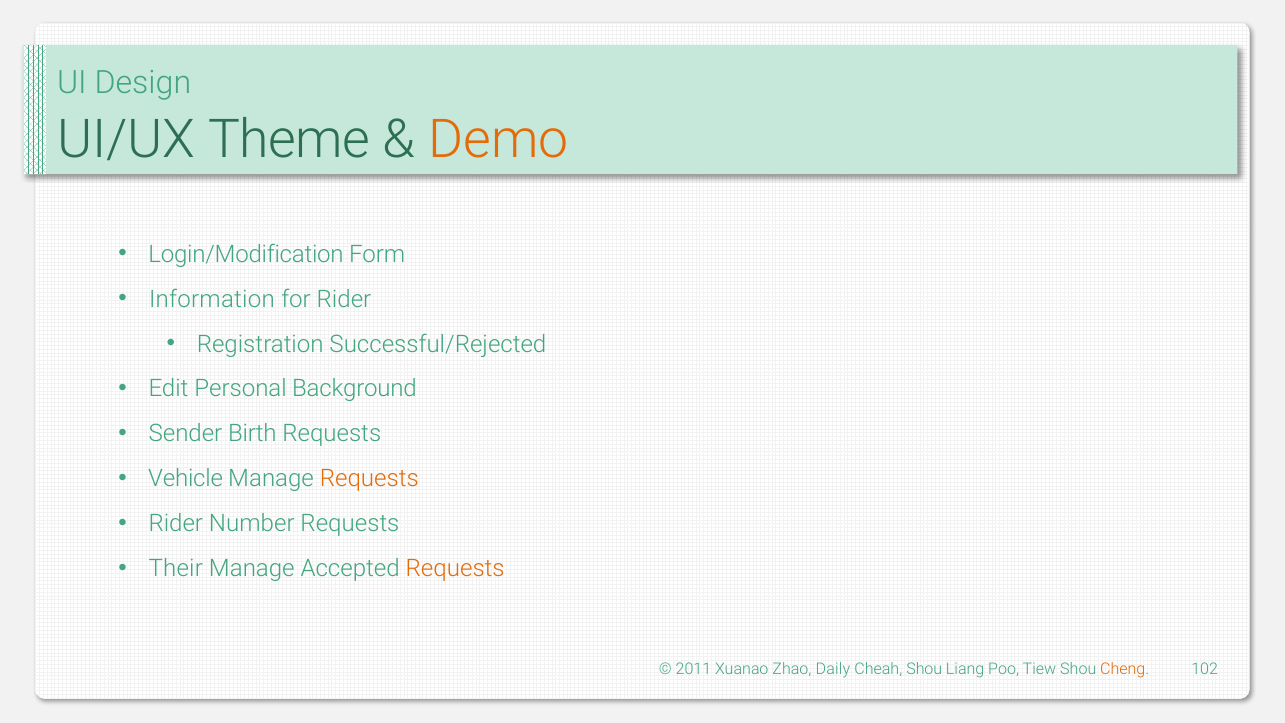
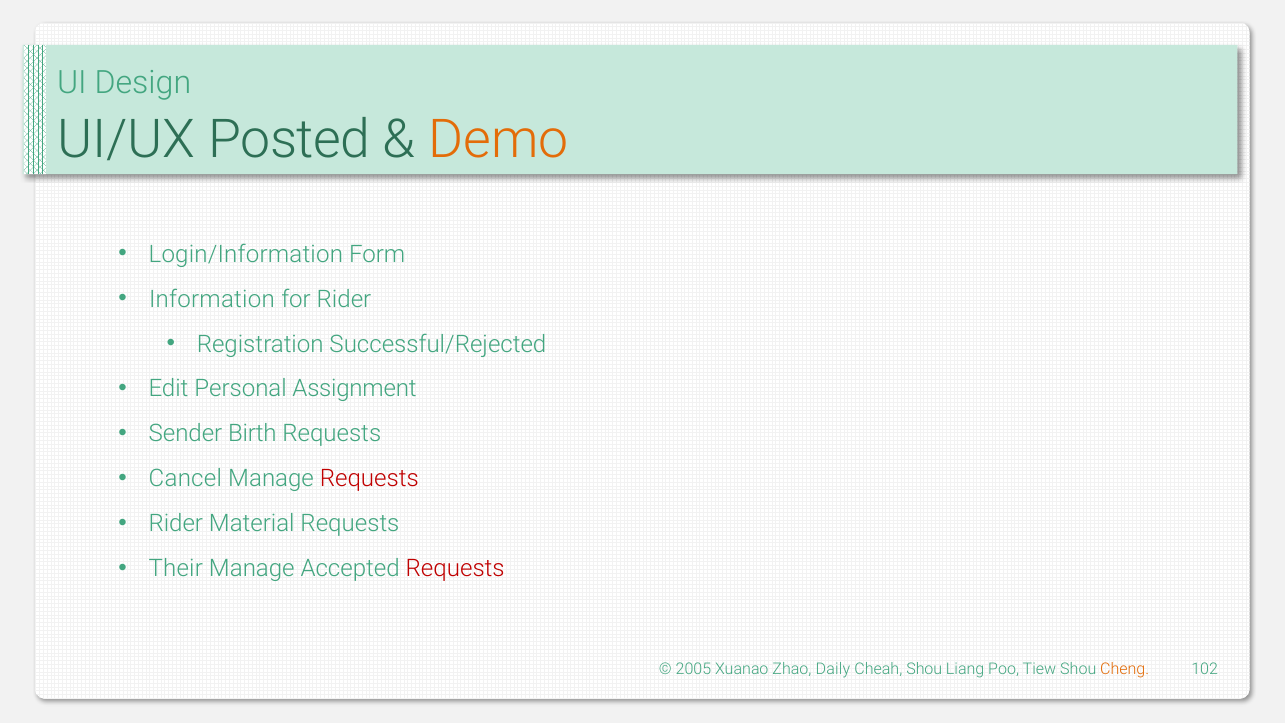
Theme: Theme -> Posted (289, 140)
Login/Modification: Login/Modification -> Login/Information (246, 254)
Background: Background -> Assignment (354, 389)
Vehicle: Vehicle -> Cancel (185, 479)
Requests colour: orange -> red (369, 479)
Number: Number -> Material (252, 524)
Requests colour: orange -> red (455, 569)
2011: 2011 -> 2005 (693, 669)
